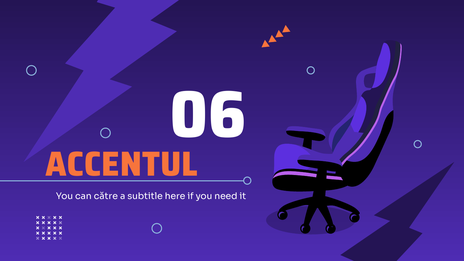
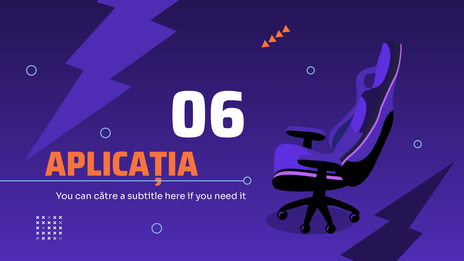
ACCENTUL: ACCENTUL -> APLICAȚIA (122, 164)
